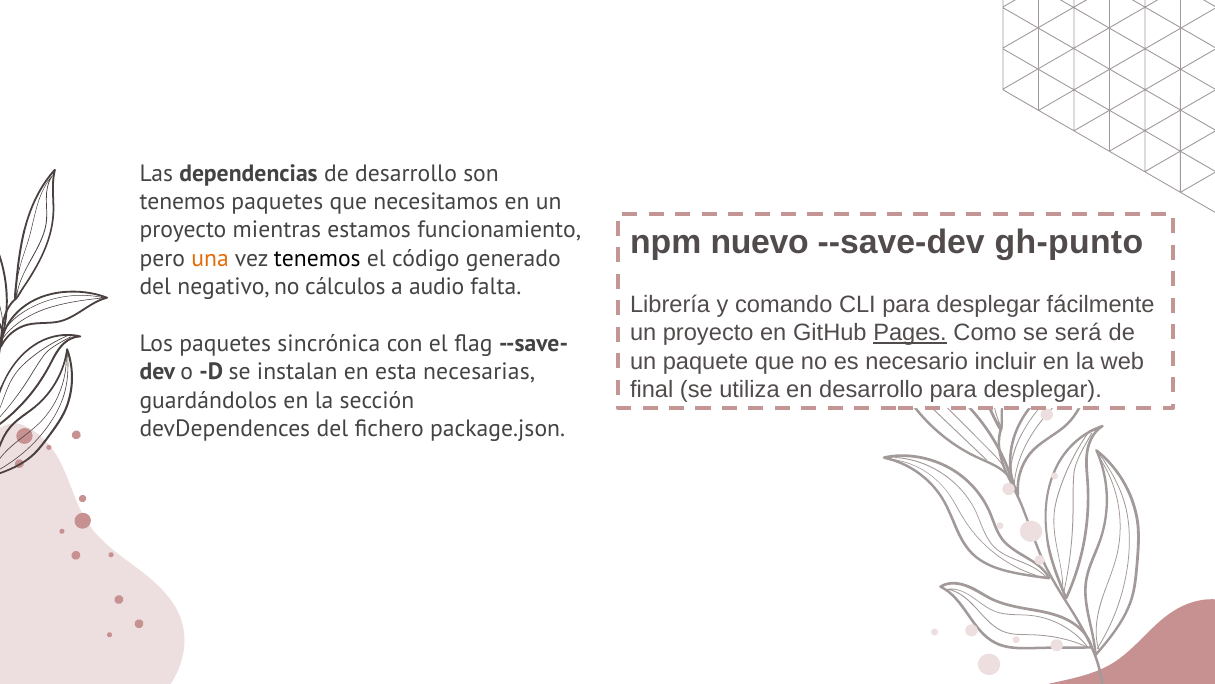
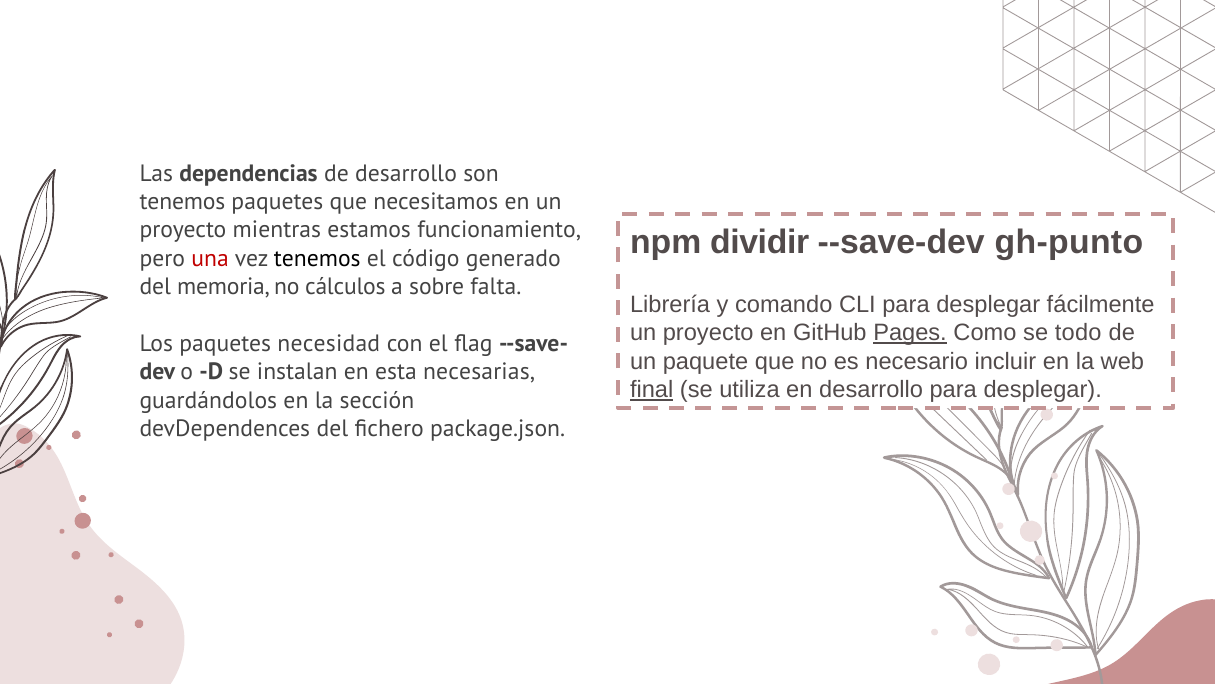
nuevo: nuevo -> dividir (760, 242)
una colour: orange -> red (210, 258)
negativo: negativo -> memoria (224, 287)
audio: audio -> sobre (437, 287)
será: será -> todo (1078, 333)
sincrónica: sincrónica -> necesidad (329, 343)
final underline: none -> present (652, 389)
